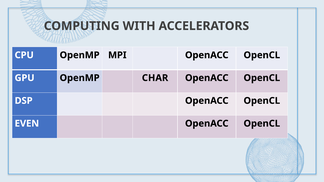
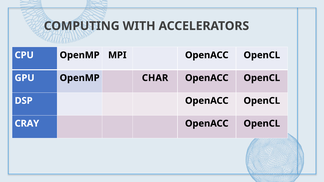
EVEN: EVEN -> CRAY (27, 124)
